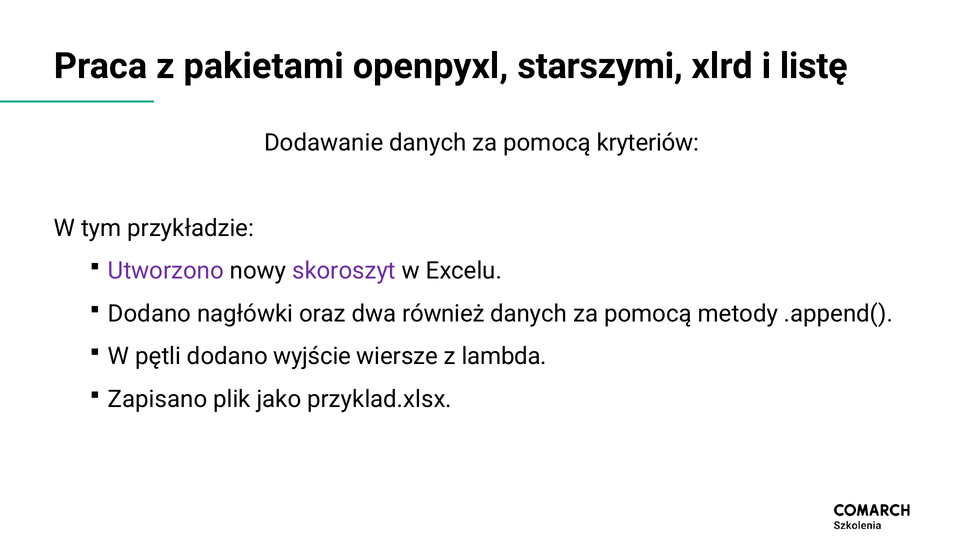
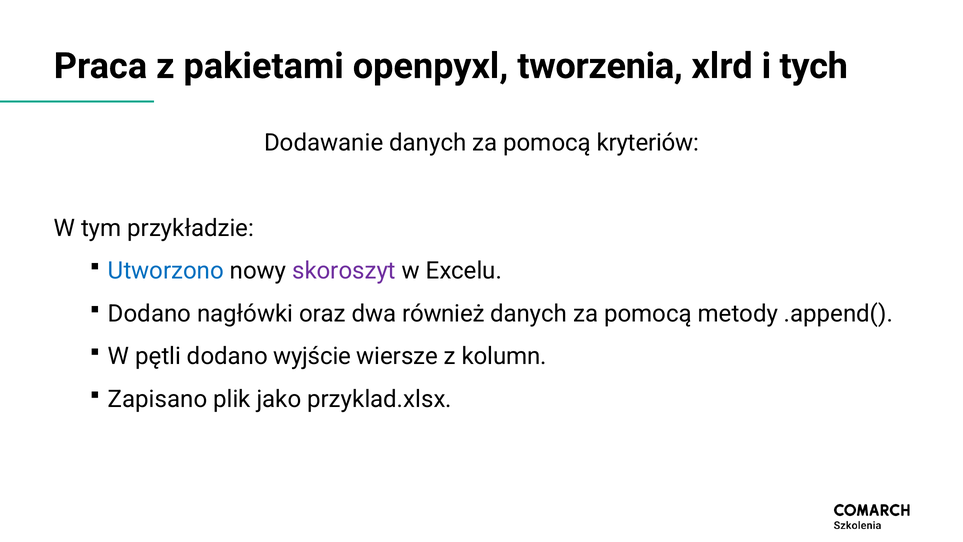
starszymi: starszymi -> tworzenia (600, 66)
listę: listę -> tych (814, 66)
Utworzono colour: purple -> blue (166, 271)
lambda: lambda -> kolumn (504, 356)
